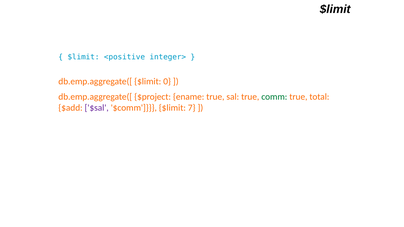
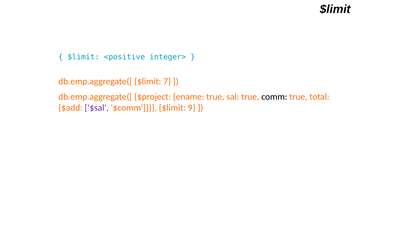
0: 0 -> 7 (167, 82)
comm colour: green -> black (274, 97)
7: 7 -> 9 (192, 108)
